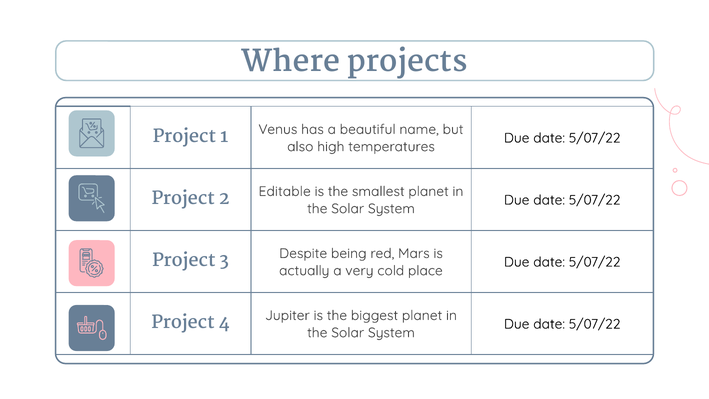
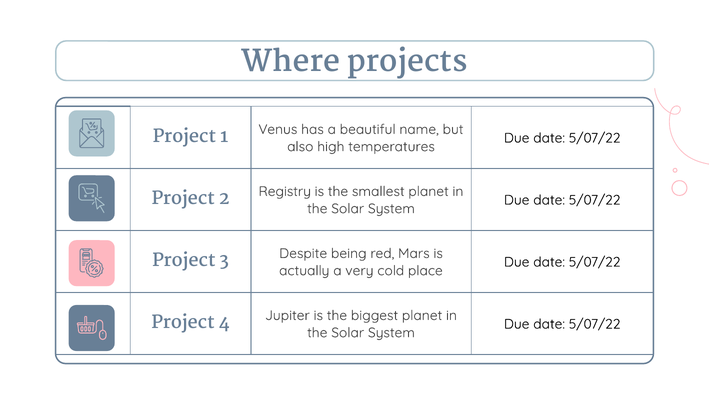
Editable: Editable -> Registry (285, 191)
